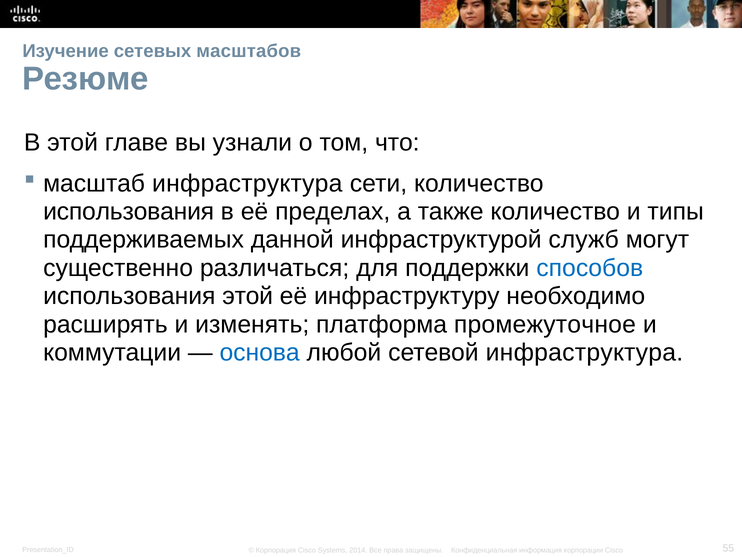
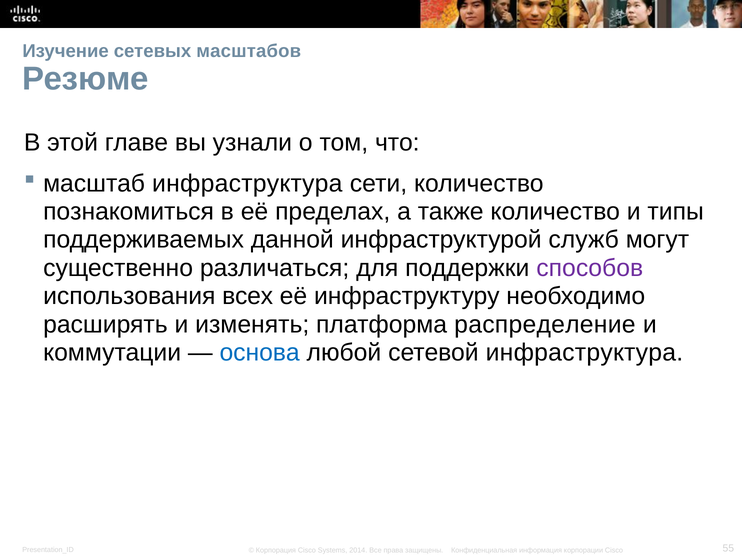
использования: использования -> познакомиться (129, 211)
способов colour: blue -> purple (590, 268)
использования этой: этой -> всех (248, 296)
промежуточное: промежуточное -> распределение (545, 324)
